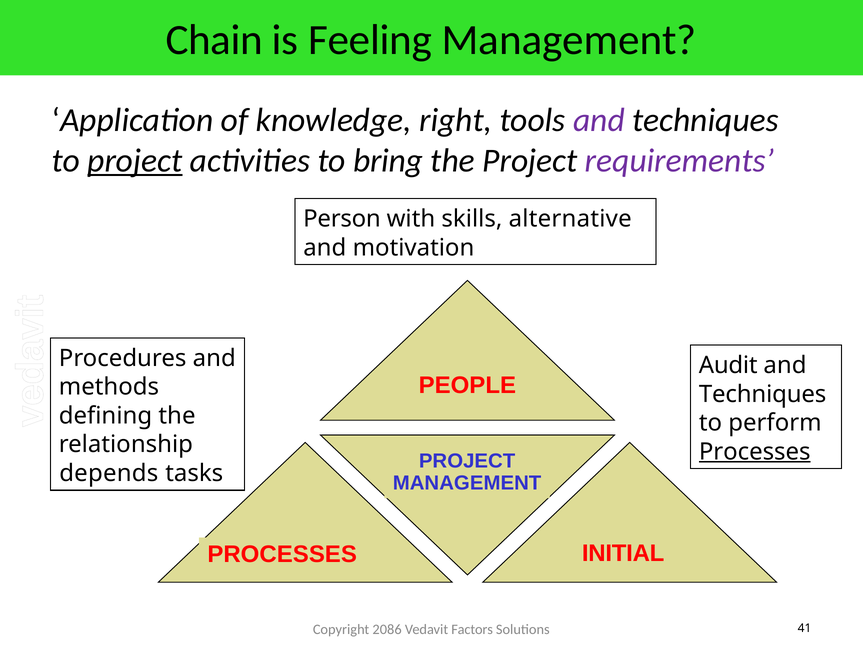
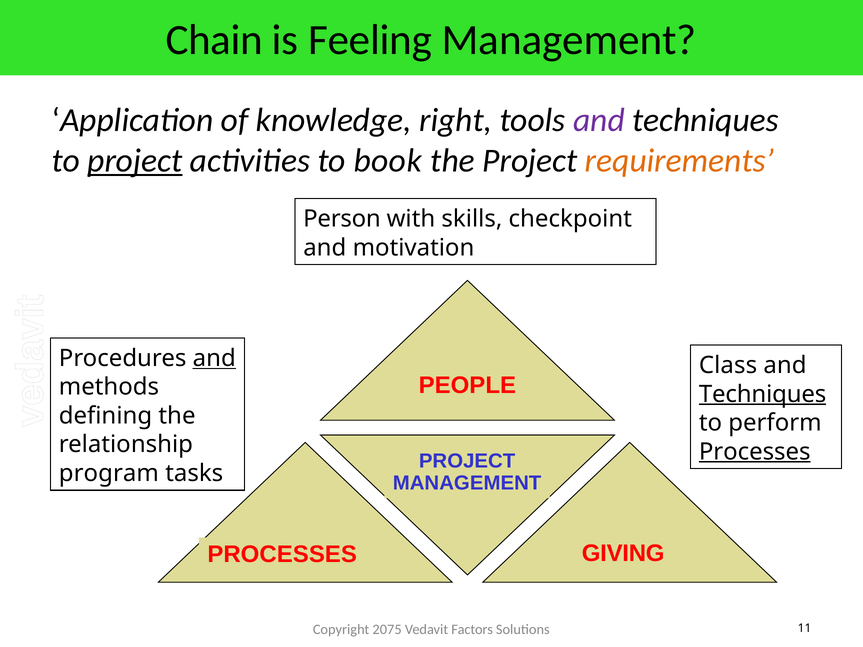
bring: bring -> book (388, 161)
requirements colour: purple -> orange (679, 161)
alternative: alternative -> checkpoint (570, 219)
and underline: none -> present (214, 358)
Audit: Audit -> Class (728, 365)
Techniques underline: none -> present (763, 394)
depends: depends -> program (109, 473)
INITIAL: INITIAL -> GIVING (623, 554)
2086: 2086 -> 2075 (387, 630)
41: 41 -> 11 (805, 629)
